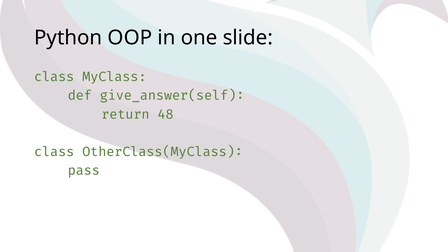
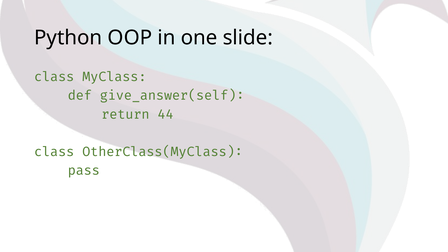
48: 48 -> 44 (166, 114)
